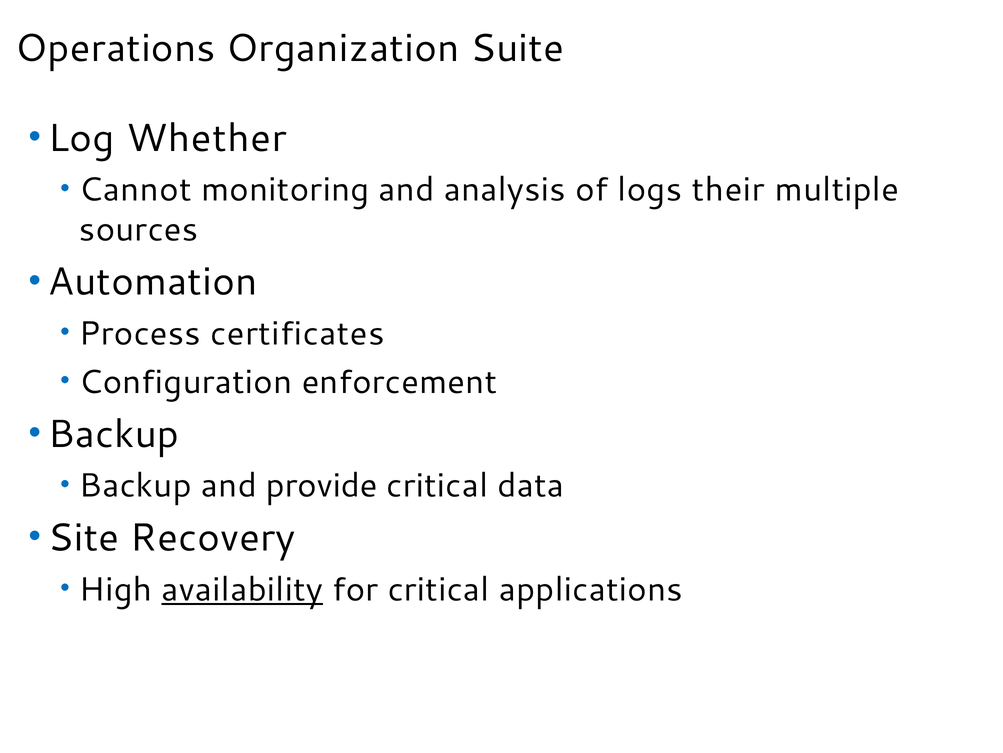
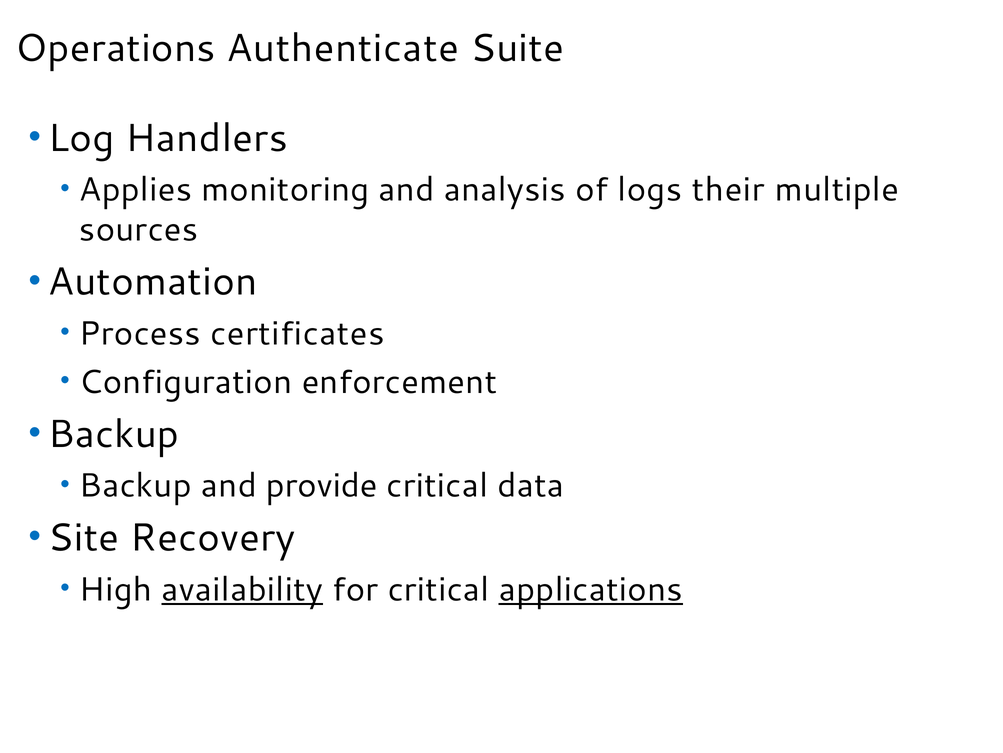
Organization: Organization -> Authenticate (343, 48)
Whether: Whether -> Handlers (207, 138)
Cannot: Cannot -> Applies (136, 190)
applications underline: none -> present (591, 589)
